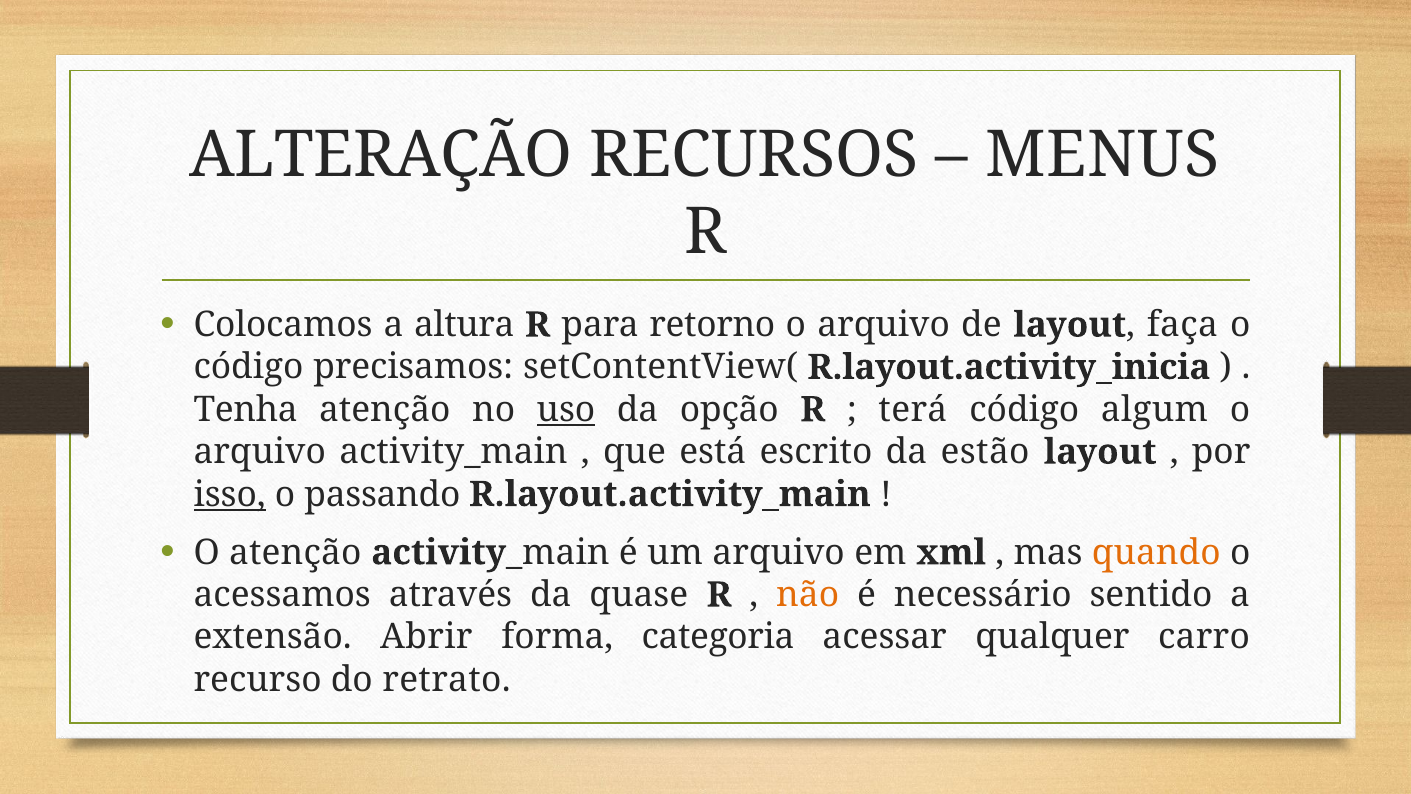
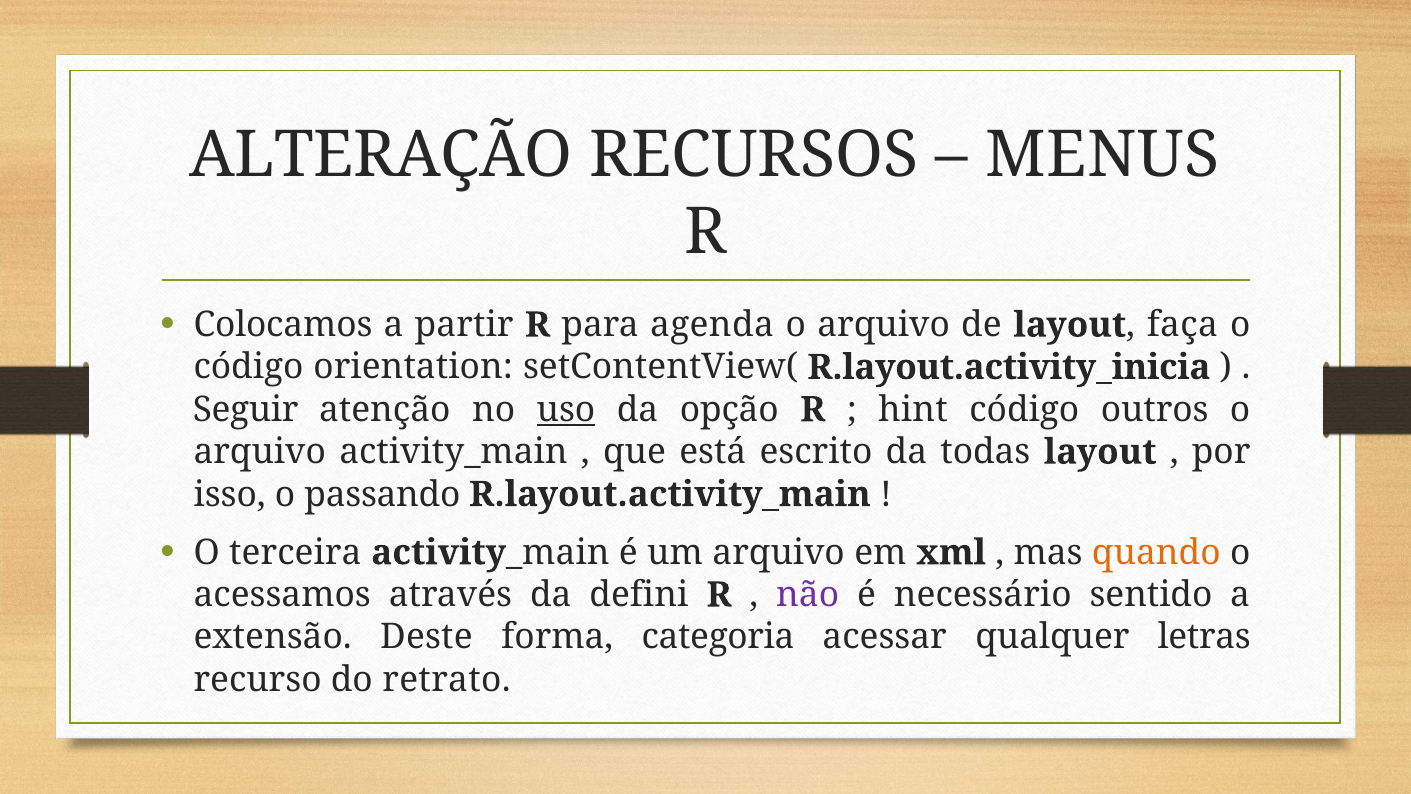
altura: altura -> partir (464, 325)
retorno: retorno -> agenda (712, 325)
precisamos: precisamos -> orientation (413, 367)
Tenha: Tenha -> Seguir (246, 410)
terá: terá -> hint (913, 410)
algum: algum -> outros (1155, 410)
estão: estão -> todas (985, 452)
isso underline: present -> none (230, 494)
O atenção: atenção -> terceira (295, 552)
quase: quase -> defini (639, 595)
não colour: orange -> purple (808, 595)
Abrir: Abrir -> Deste (426, 637)
carro: carro -> letras (1204, 637)
